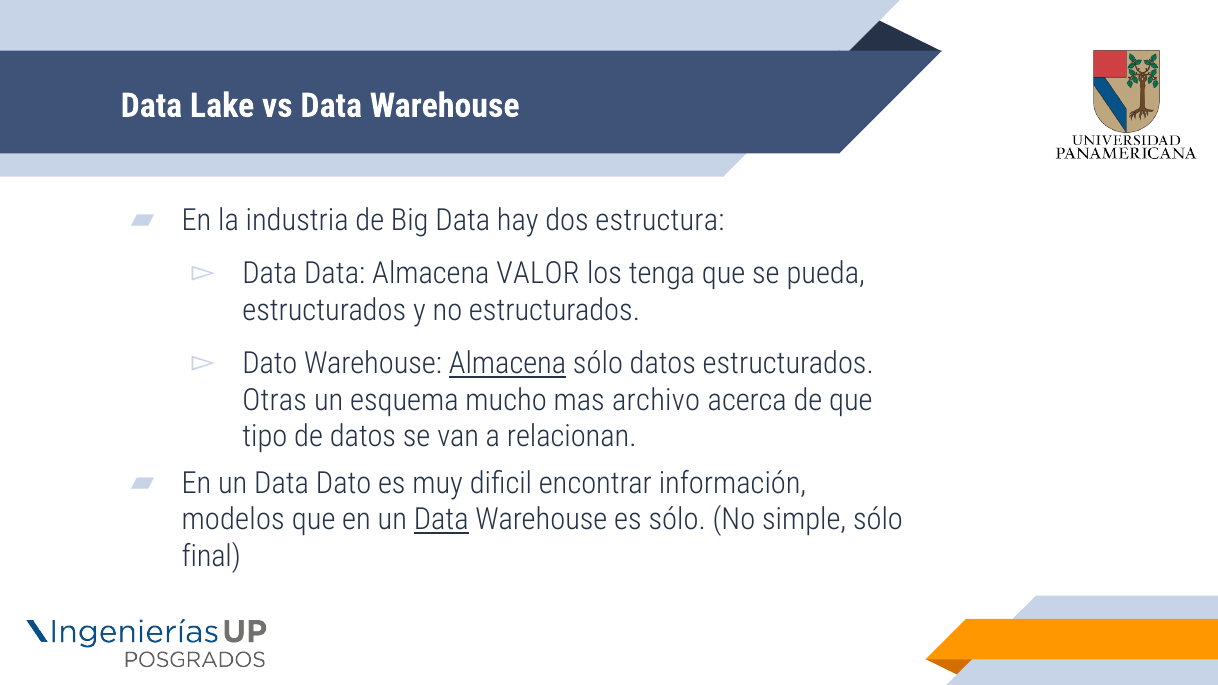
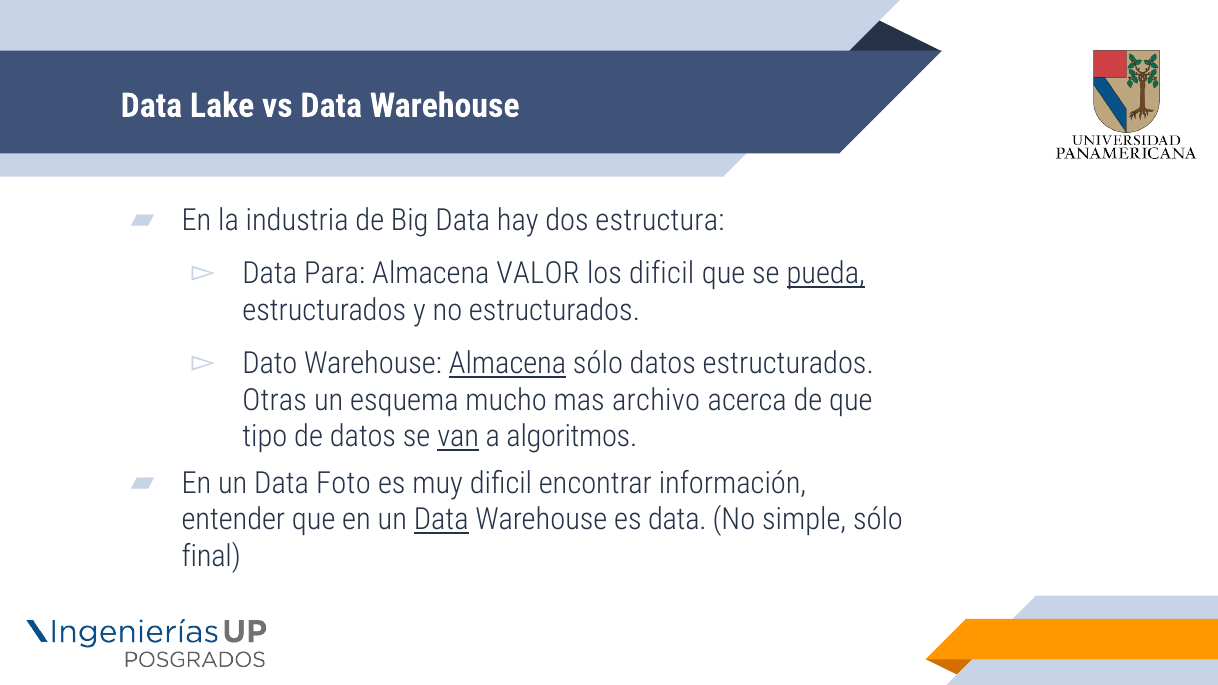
Data Data: Data -> Para (335, 274)
los tenga: tenga -> dificil (662, 274)
pueda underline: none -> present (826, 274)
van underline: none -> present (458, 437)
relacionan: relacionan -> algoritmos (572, 437)
Data Dato: Dato -> Foto (343, 483)
modelos: modelos -> entender (233, 520)
es sólo: sólo -> data (677, 520)
